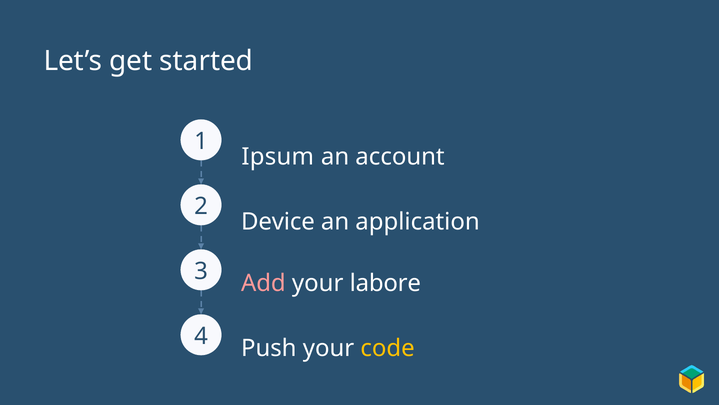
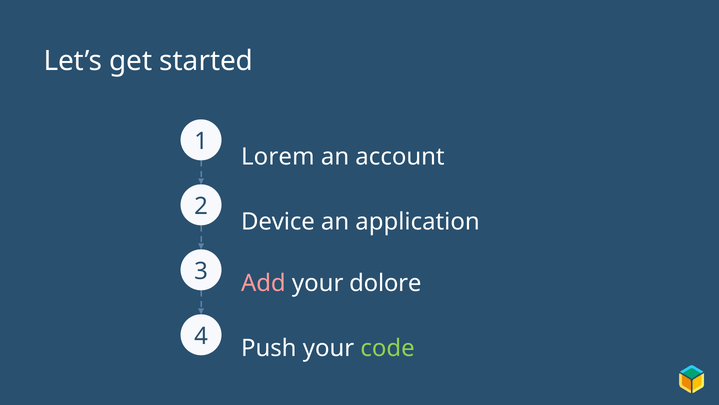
Ipsum: Ipsum -> Lorem (278, 157)
labore: labore -> dolore (385, 283)
code colour: yellow -> light green (388, 348)
